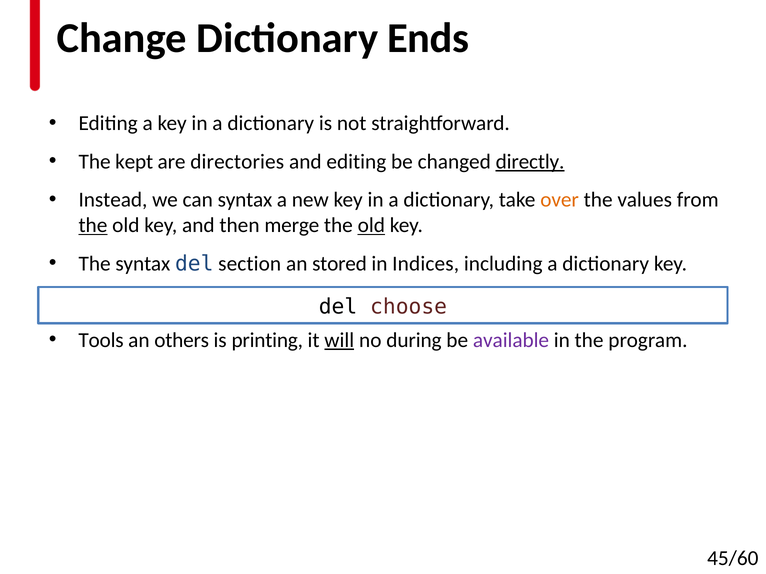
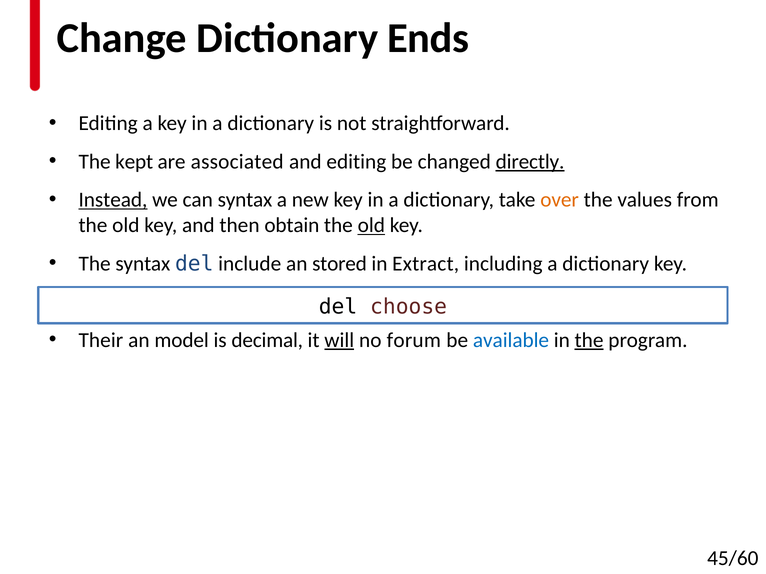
directories: directories -> associated (237, 162)
Instead underline: none -> present (113, 200)
the underline: present -> none (93, 225)
merge: merge -> obtain (292, 225)
section: section -> include (250, 264)
Indices: Indices -> Extract (426, 264)
Tools: Tools -> Their (101, 340)
others: others -> model (182, 340)
printing: printing -> decimal (267, 340)
during: during -> forum (414, 340)
available colour: purple -> blue (511, 340)
the underline: none -> present (589, 340)
